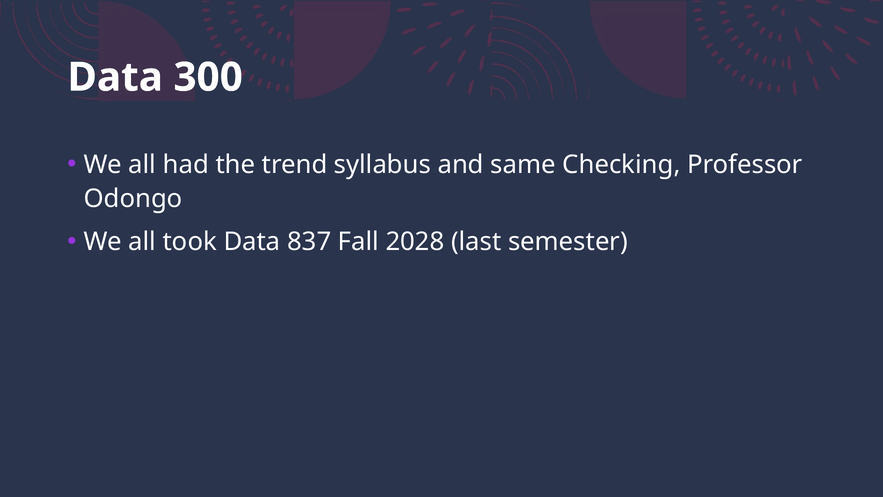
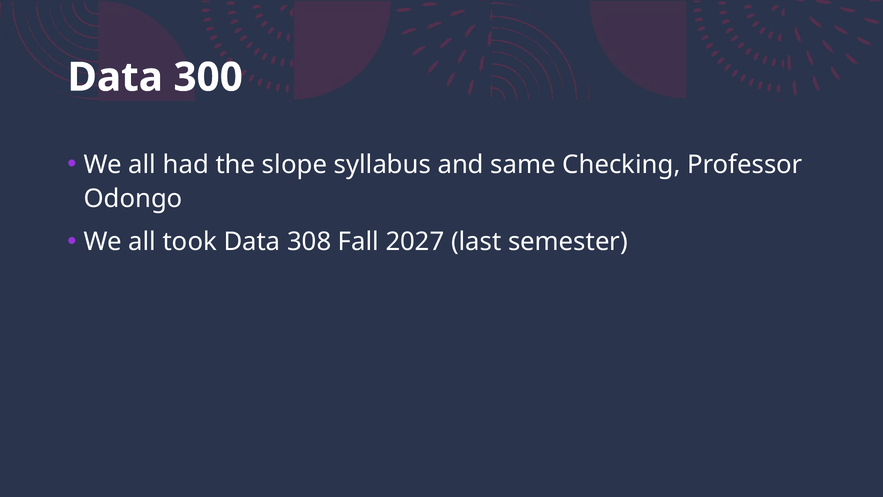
trend: trend -> slope (295, 165)
837: 837 -> 308 (309, 242)
2028: 2028 -> 2027 (415, 242)
